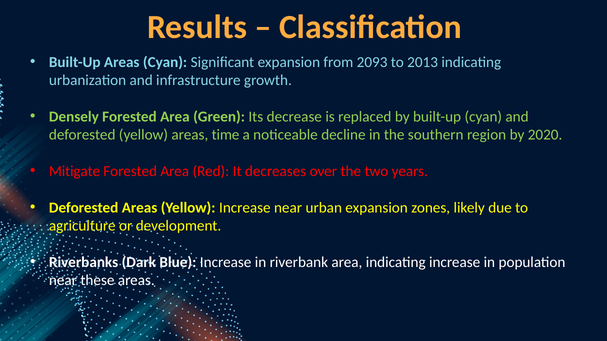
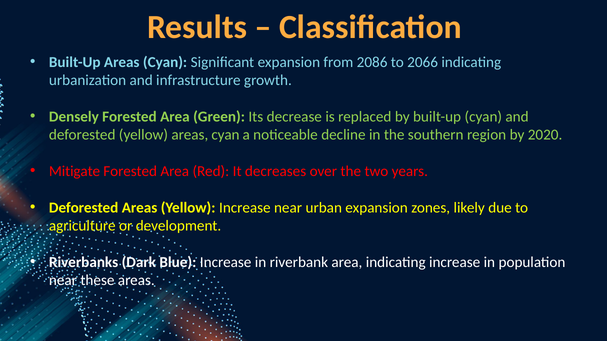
2093: 2093 -> 2086 (372, 62)
2013: 2013 -> 2066 (423, 62)
yellow areas time: time -> cyan (226, 135)
